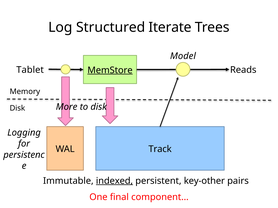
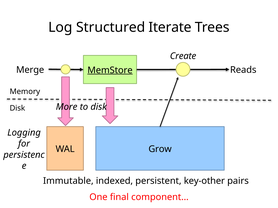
Model: Model -> Create (183, 56)
Tablet: Tablet -> Merge (30, 70)
Track: Track -> Grow (160, 149)
indexed underline: present -> none (114, 181)
